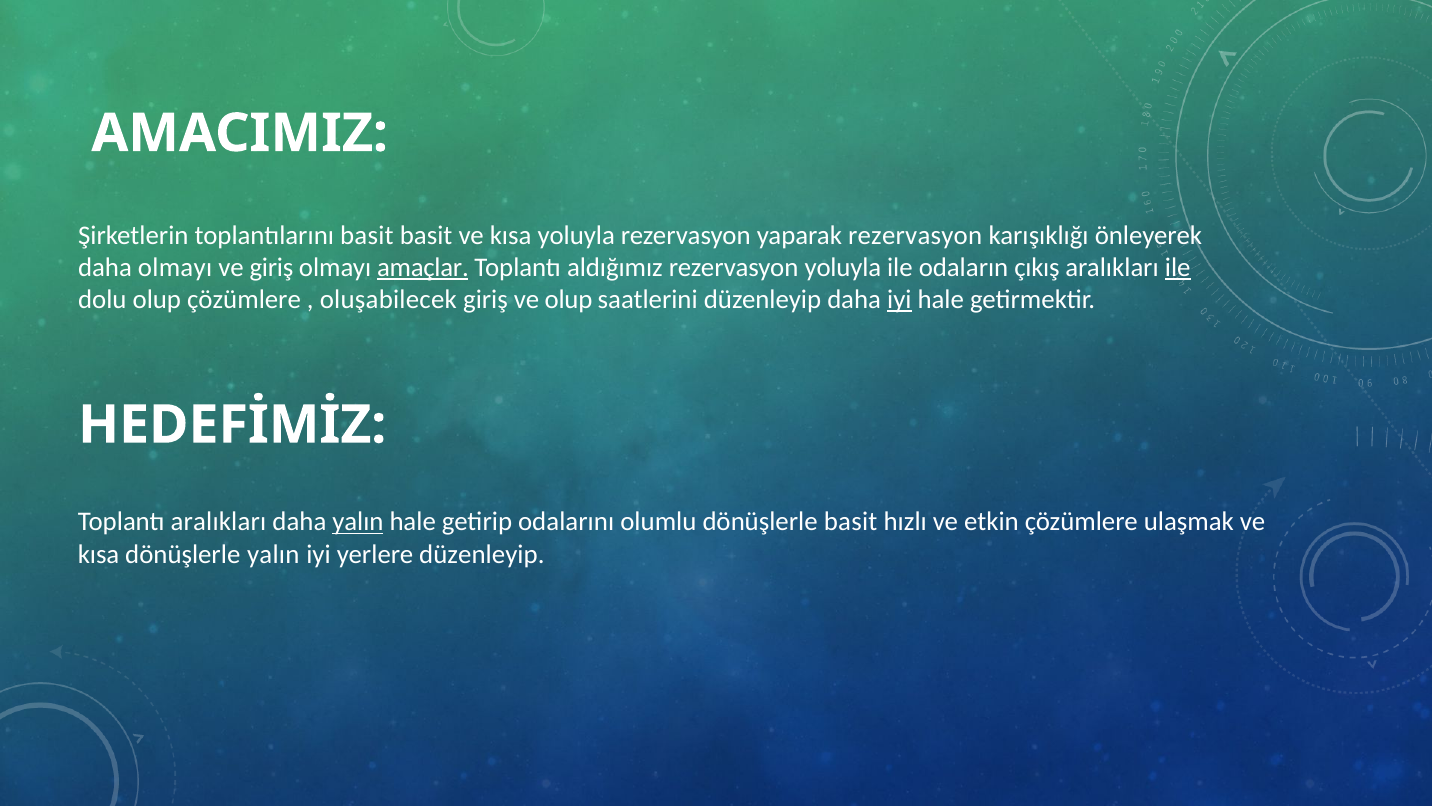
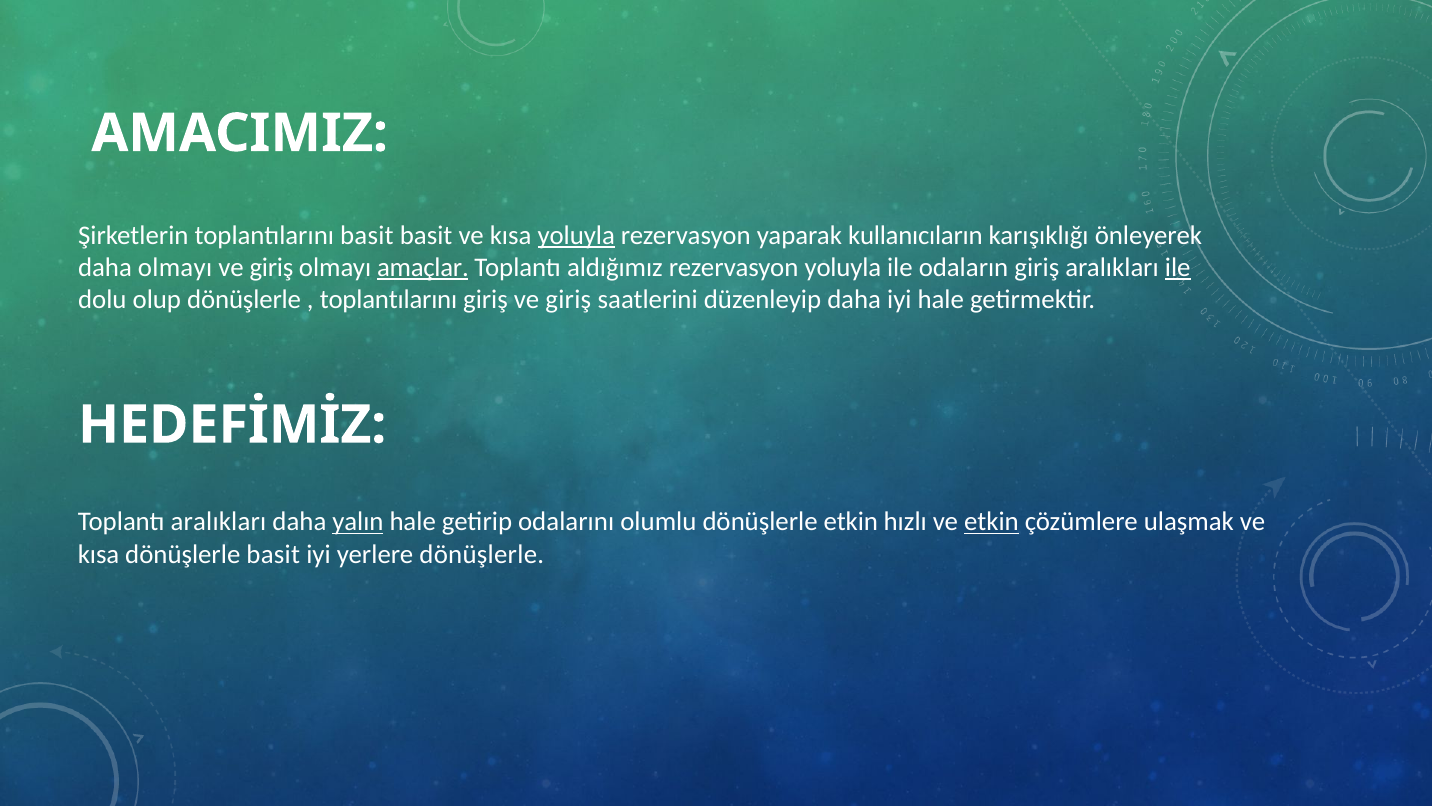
yoluyla underline: none -> present (576, 235)
yaparak rezervasyon: rezervasyon -> kullanıcıların (915, 235)
odaların çıkış: çıkış -> giriş (1037, 267)
olup çözümlere: çözümlere -> dönüşlerle (244, 300)
oluşabilecek: oluşabilecek -> toplantılarını (389, 300)
giriş ve olup: olup -> giriş (568, 300)
iyi underline: present -> none (899, 300)
dönüşlerle basit: basit -> etkin (851, 522)
etkin underline: none -> present (991, 522)
dönüşlerle yalın: yalın -> basit (273, 554)
yerlere düzenleyip: düzenleyip -> dönüşlerle (482, 554)
